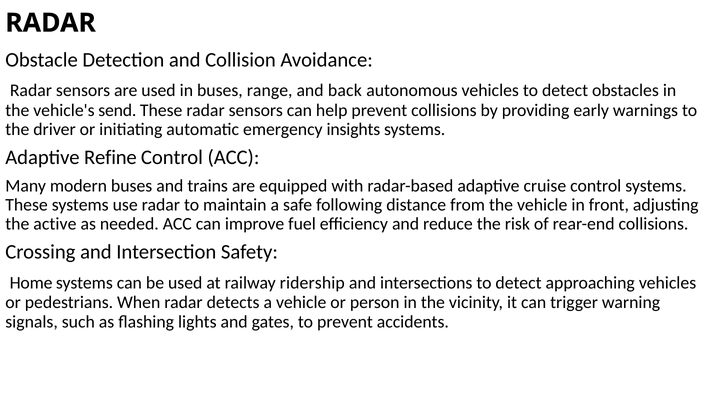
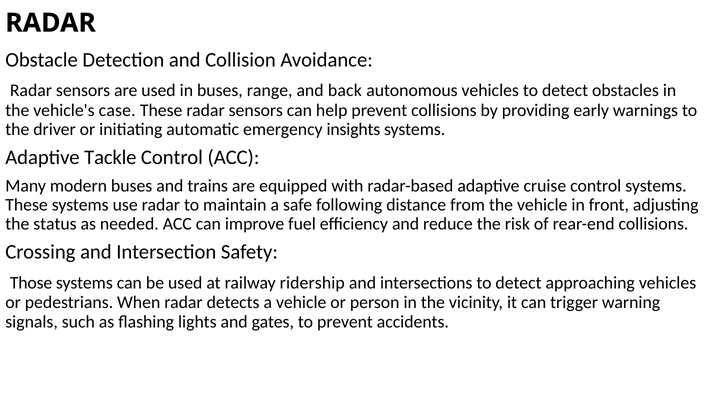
send: send -> case (117, 110)
Refine: Refine -> Tackle (110, 158)
active: active -> status (55, 224)
Home: Home -> Those (31, 283)
